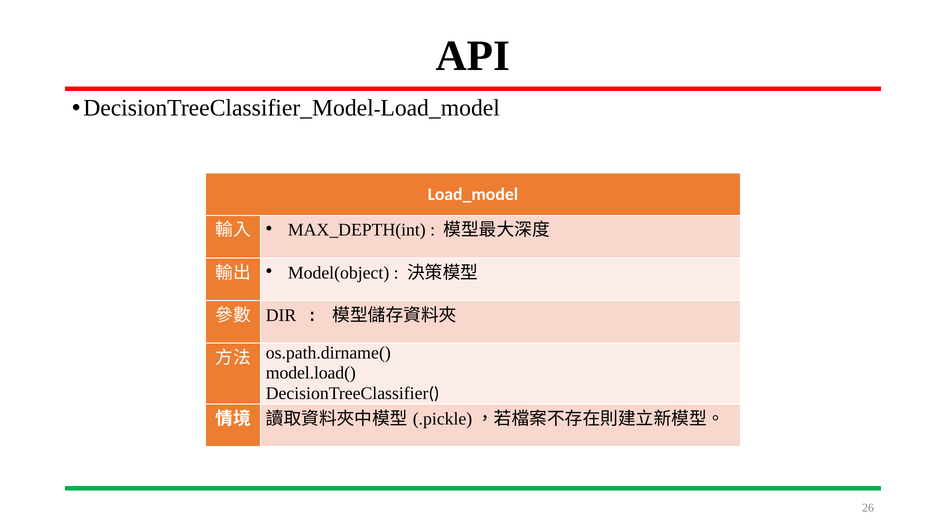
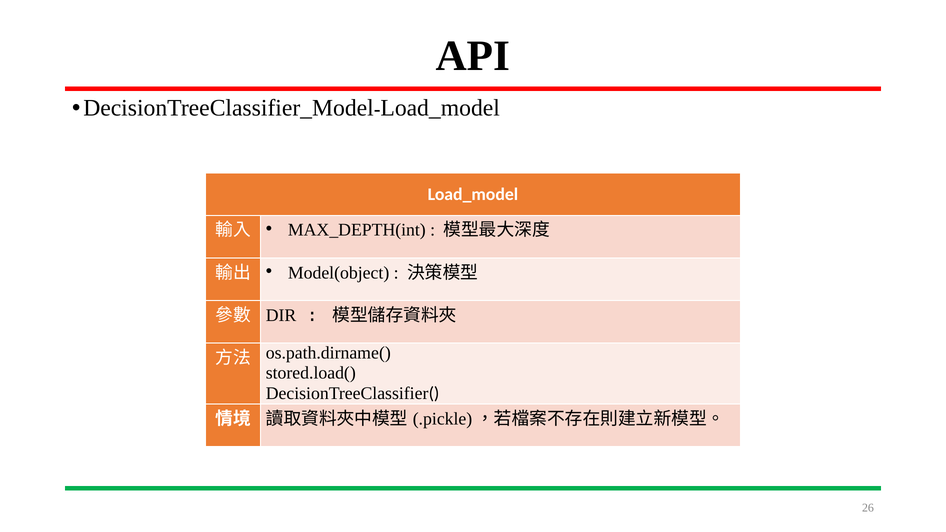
model.load(: model.load( -> stored.load( (311, 373)
